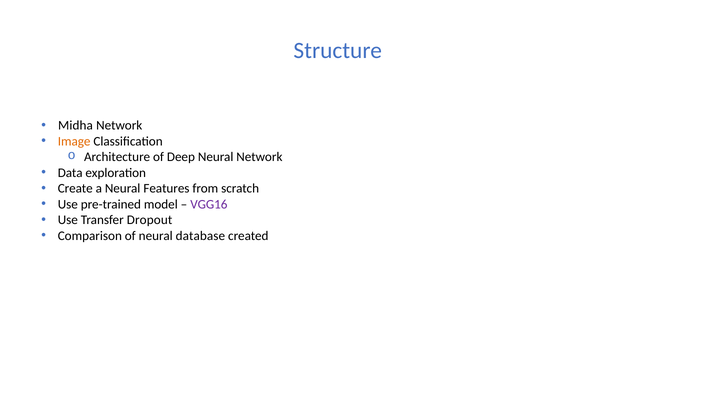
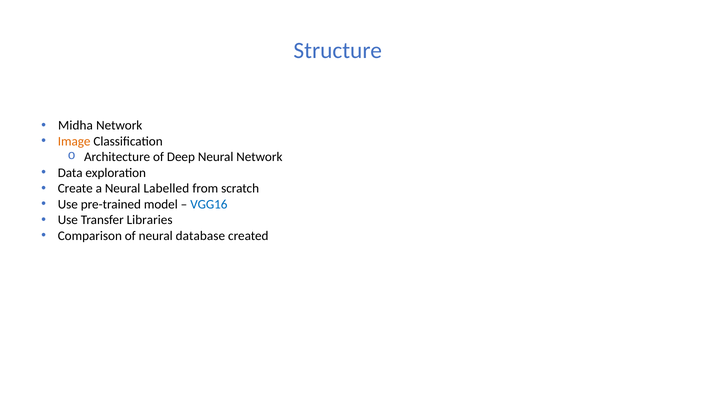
Features: Features -> Labelled (166, 189)
VGG16 colour: purple -> blue (209, 204)
Dropout: Dropout -> Libraries (150, 220)
